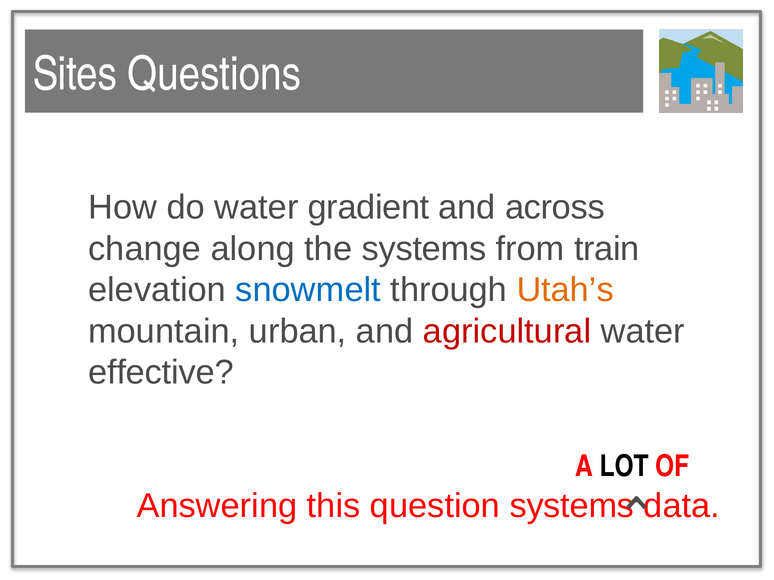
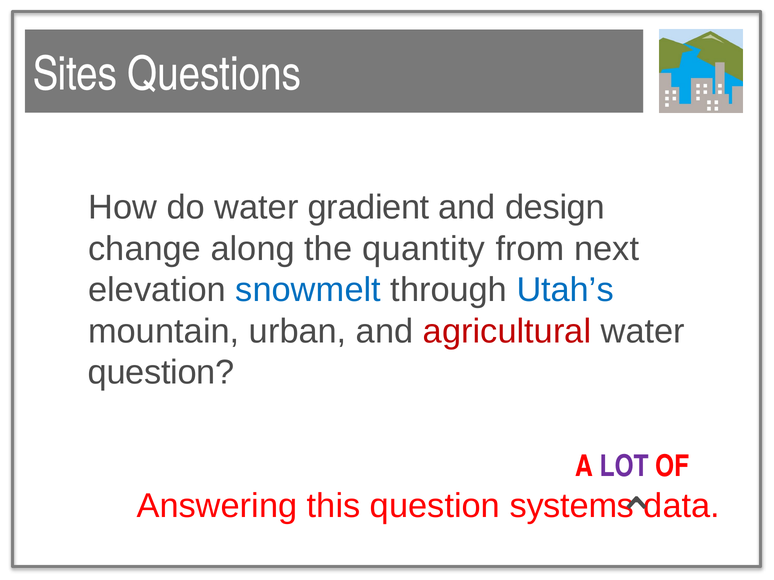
across: across -> design (555, 208)
the systems: systems -> quantity (424, 249)
train: train -> next (607, 249)
Utah’s colour: orange -> blue (565, 290)
effective: effective -> question (161, 373)
LOT colour: black -> purple (624, 467)
